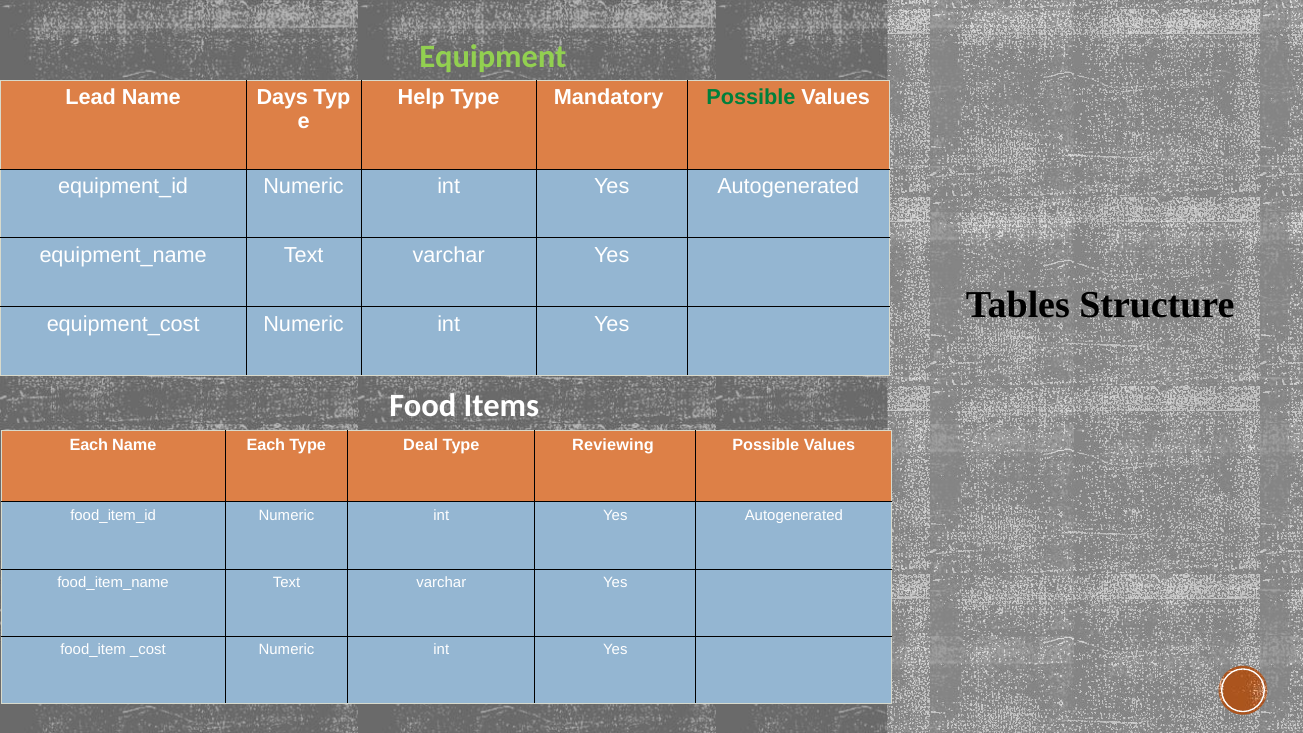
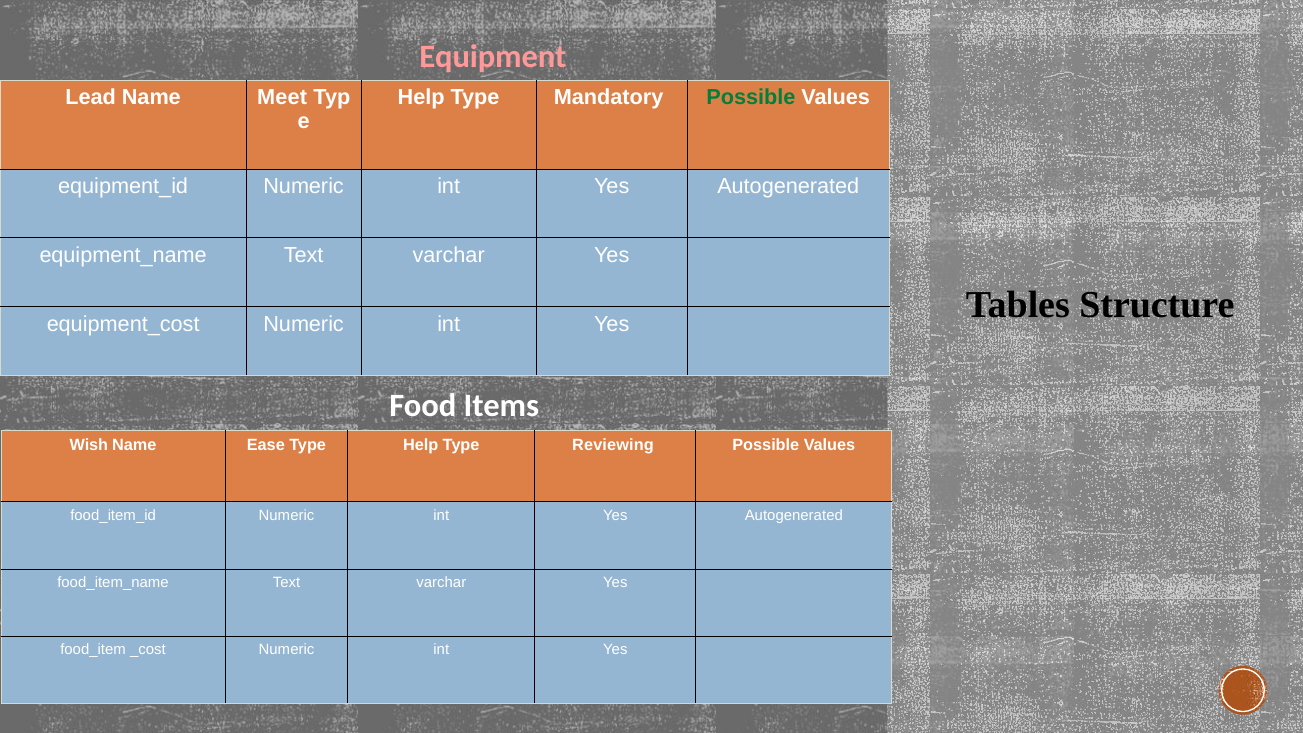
Equipment colour: light green -> pink (493, 57)
Days: Days -> Meet (282, 98)
Each: Each -> Wish (89, 445)
Each: Each -> Ease (266, 445)
Deal: Deal -> Help (421, 445)
